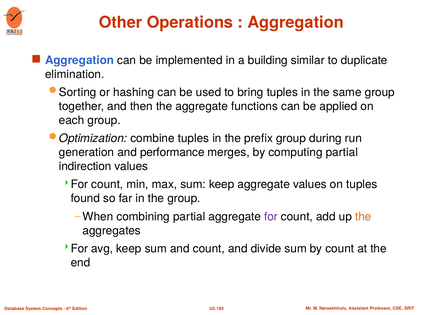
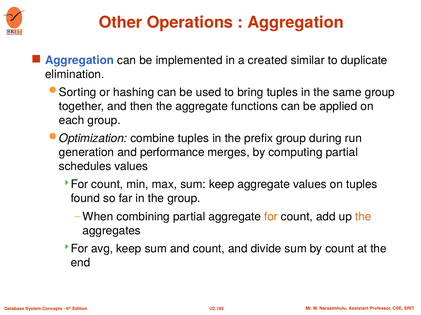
building: building -> created (268, 60)
indirection: indirection -> schedules (85, 167)
for colour: purple -> orange (271, 217)
